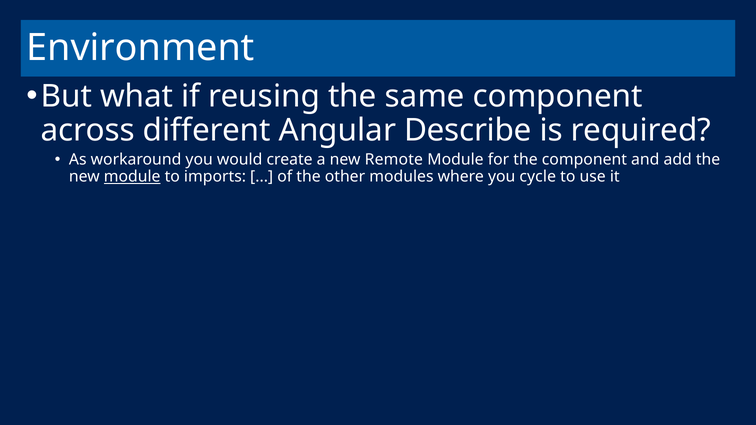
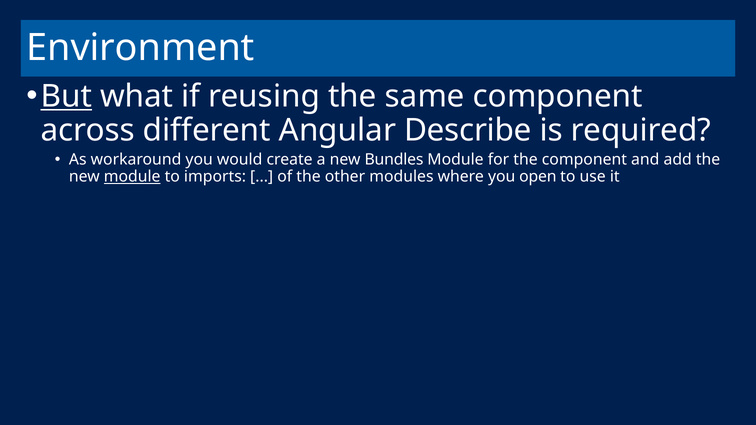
But underline: none -> present (66, 96)
Remote: Remote -> Bundles (394, 160)
cycle: cycle -> open (538, 177)
